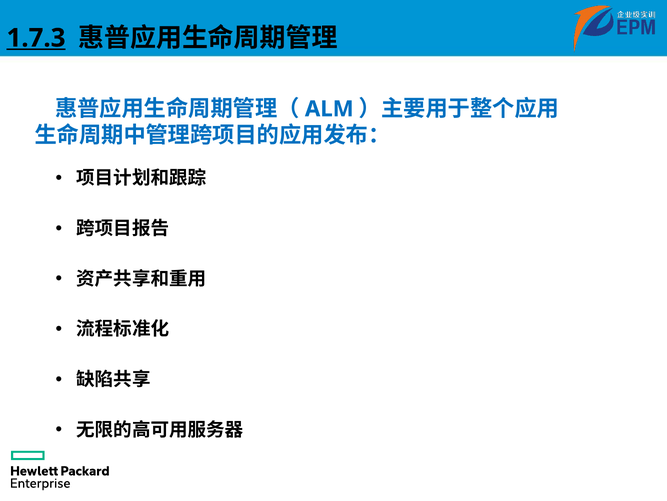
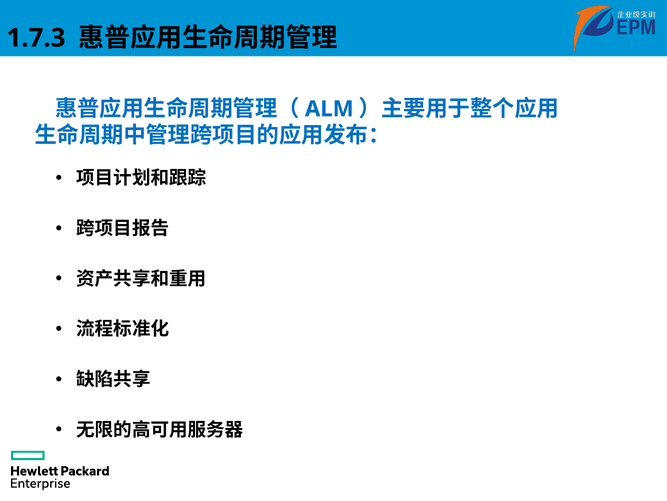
1.7.3 underline: present -> none (36, 38)
